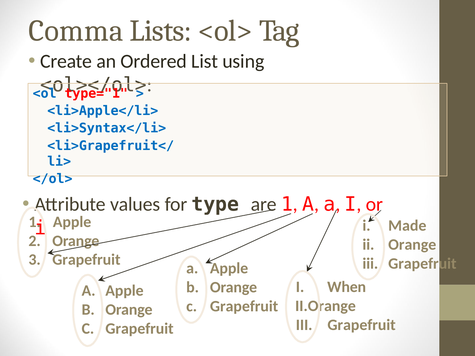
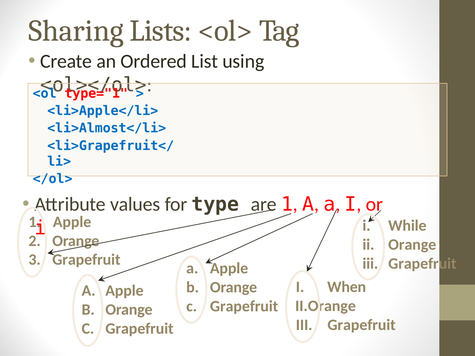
Comma: Comma -> Sharing (76, 31)
<li>Syntax</li>: <li>Syntax</li> -> <li>Almost</li> (107, 128)
Made: Made -> While (407, 226)
